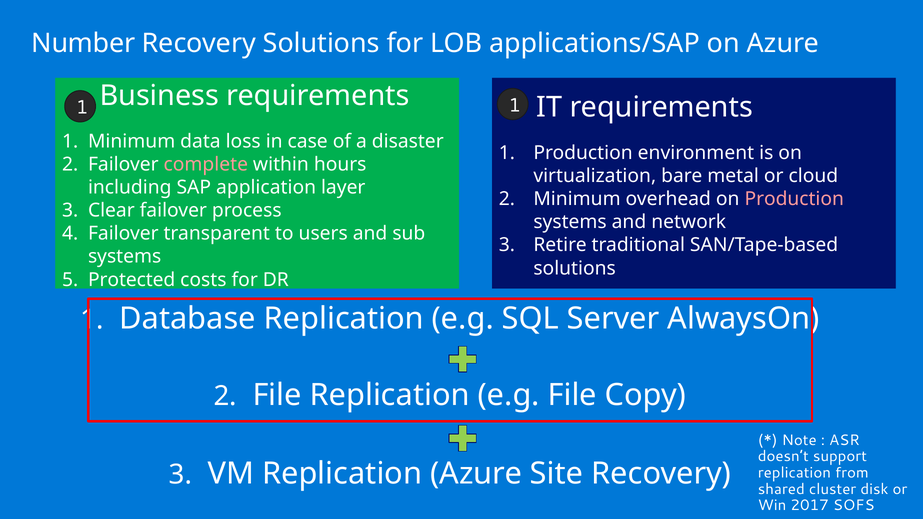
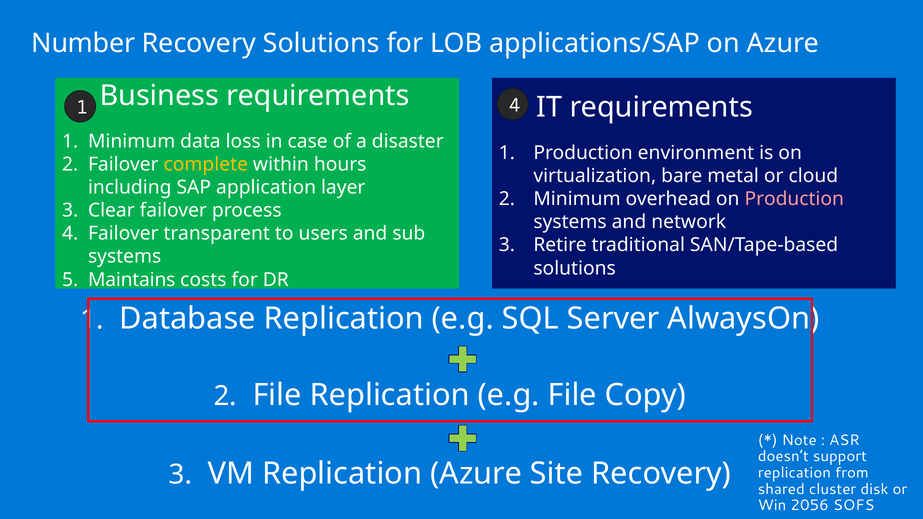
1 1: 1 -> 4 (515, 105)
complete colour: pink -> yellow (206, 164)
Protected: Protected -> Maintains (132, 280)
2017: 2017 -> 2056 (810, 506)
